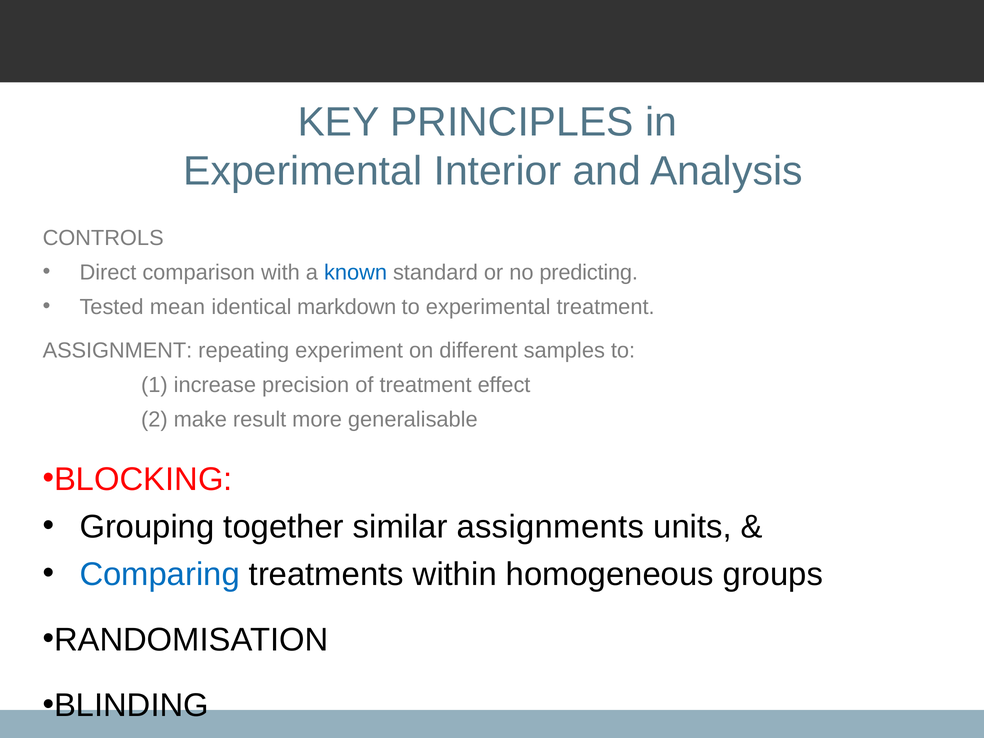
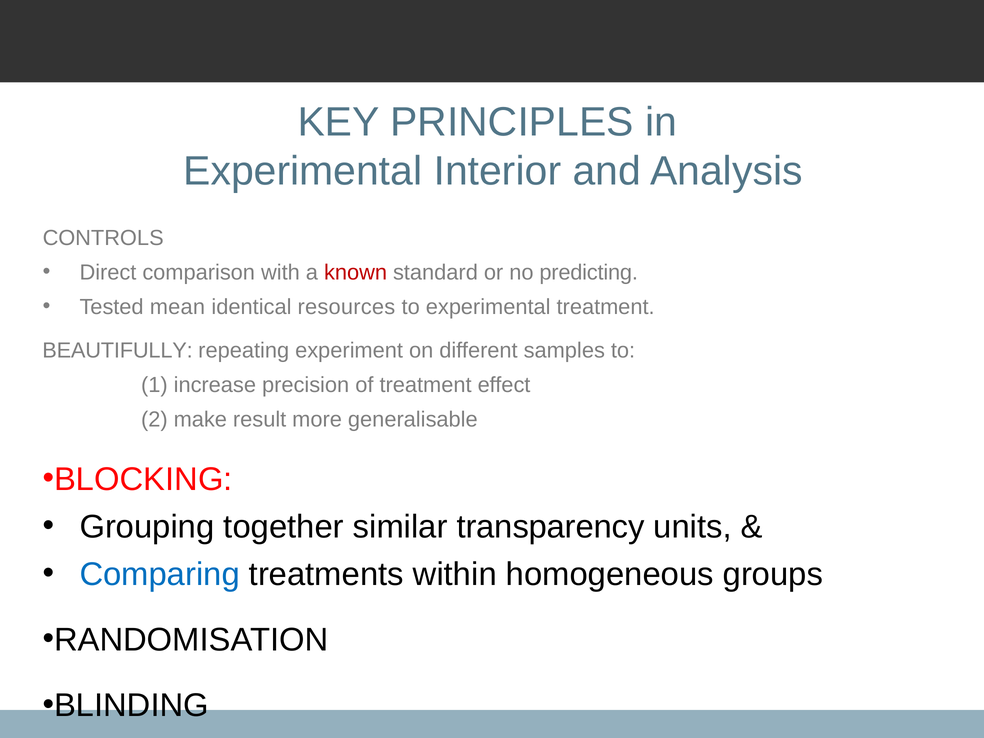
known colour: blue -> red (356, 272)
markdown: markdown -> resources (346, 307)
ASSIGNMENT: ASSIGNMENT -> BEAUTIFULLY (118, 351)
assignments: assignments -> transparency (551, 527)
